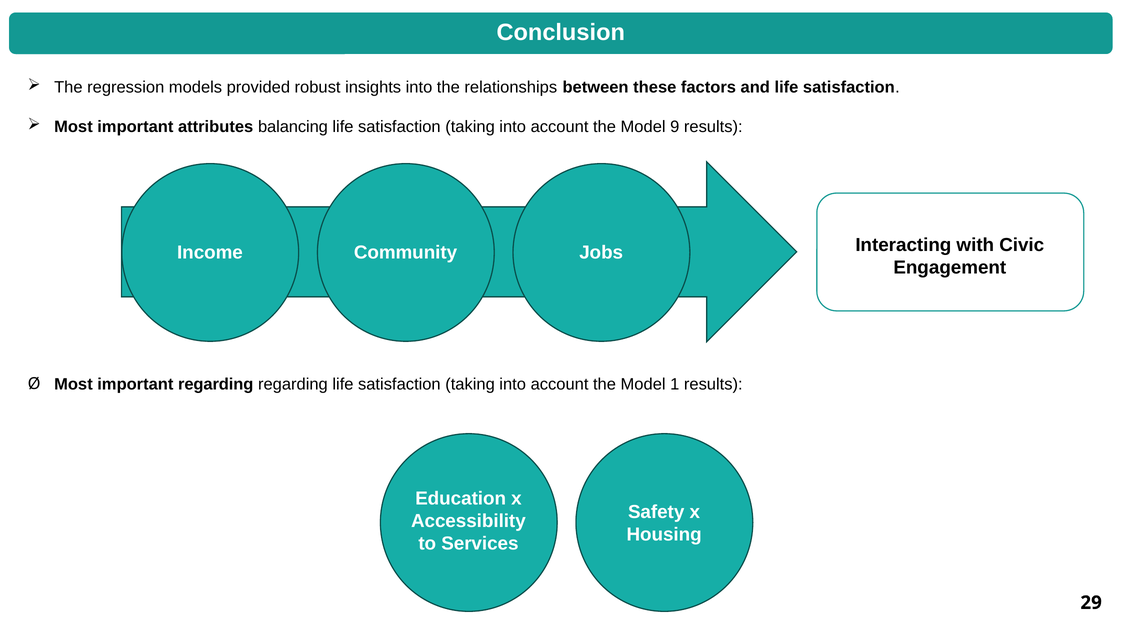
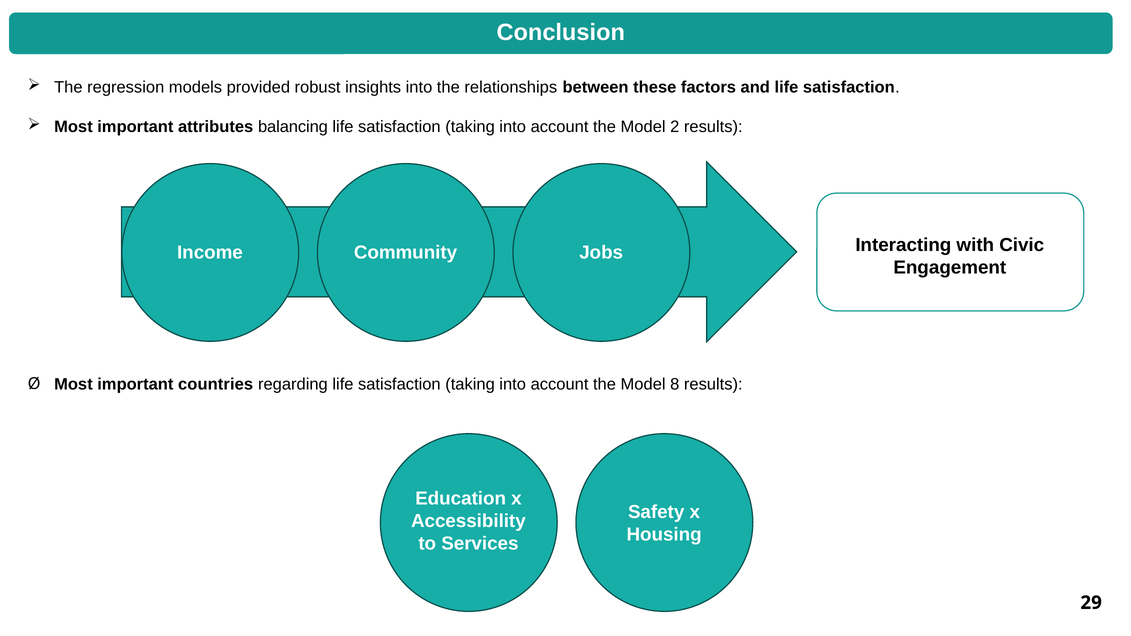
9: 9 -> 2 (675, 127)
important regarding: regarding -> countries (216, 384)
1: 1 -> 8 (675, 384)
